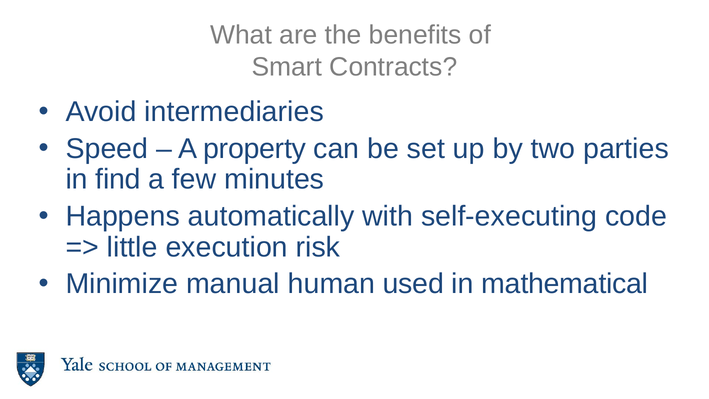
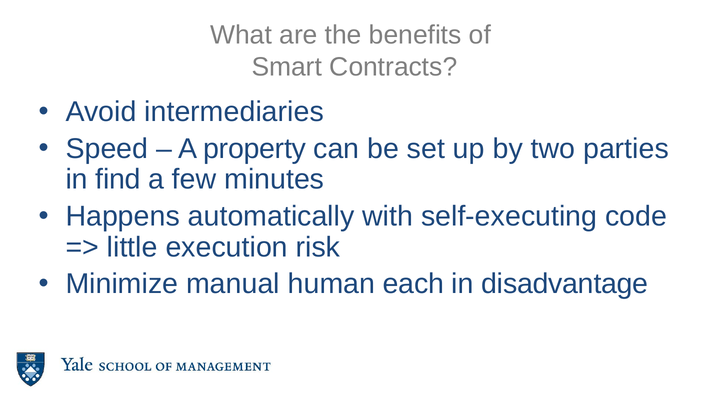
used: used -> each (413, 284)
mathematical: mathematical -> disadvantage (565, 284)
